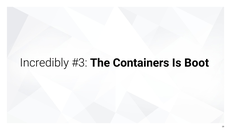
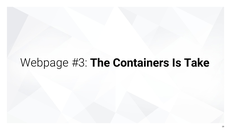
Incredibly: Incredibly -> Webpage (44, 63)
Boot: Boot -> Take (197, 63)
